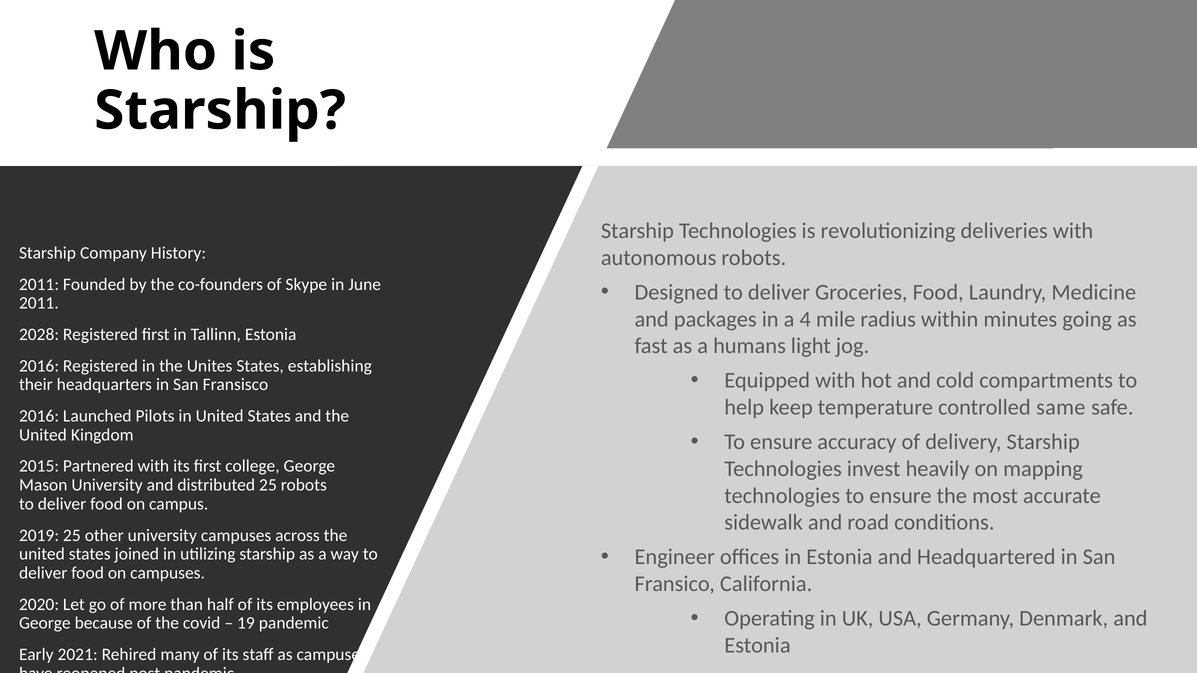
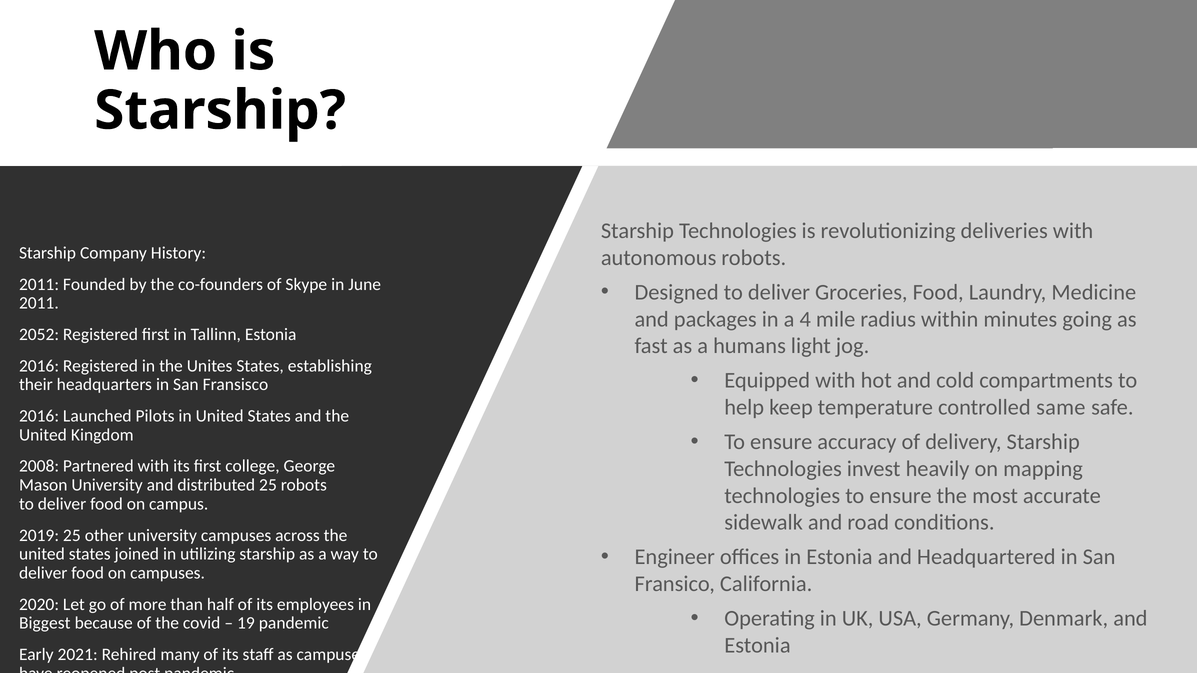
2028: 2028 -> 2052 (39, 335)
2015: 2015 -> 2008 (39, 466)
George: George -> Biggest (45, 623)
